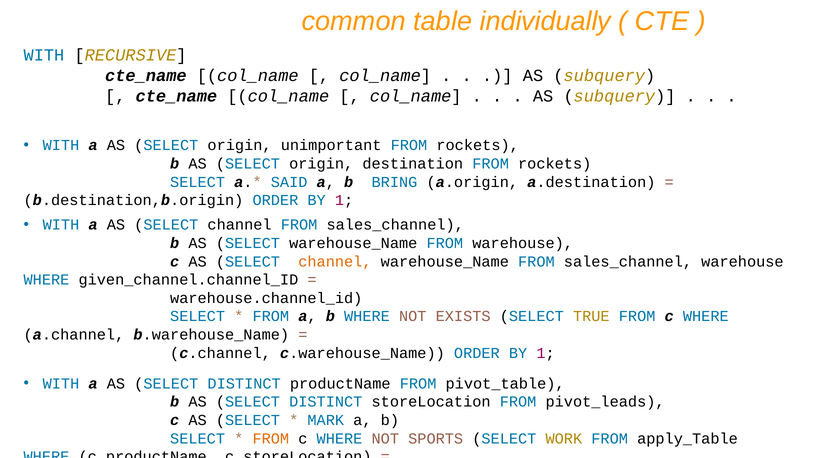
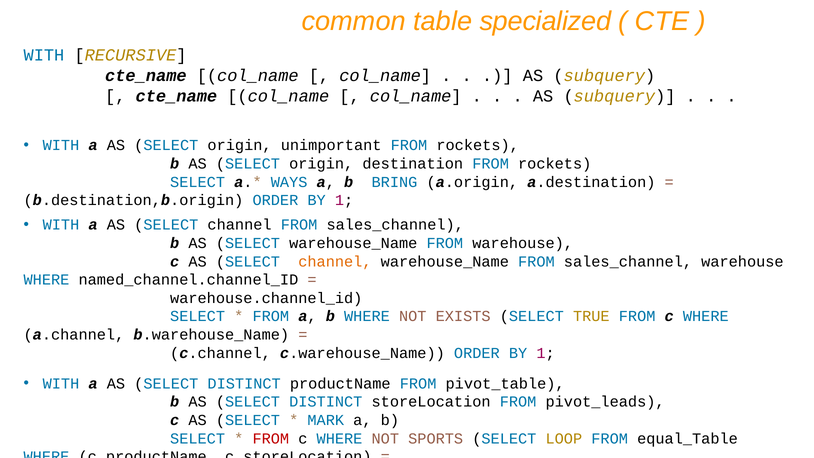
individually: individually -> specialized (545, 21)
SAID: SAID -> WAYS (289, 182)
given_channel.channel_ID: given_channel.channel_ID -> named_channel.channel_ID (188, 280)
FROM colour: orange -> red (271, 438)
WORK: WORK -> LOOP (564, 438)
apply_Table: apply_Table -> equal_Table (687, 438)
